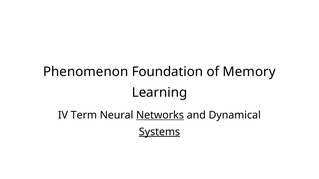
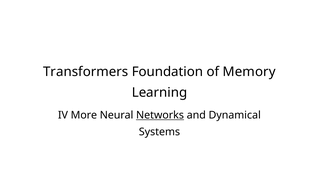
Phenomenon: Phenomenon -> Transformers (86, 72)
Term: Term -> More (84, 115)
Systems underline: present -> none (159, 132)
